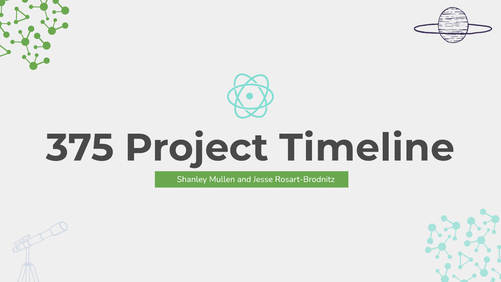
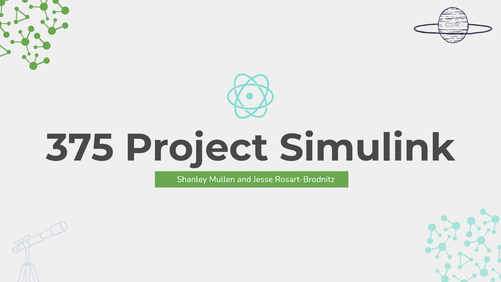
Timeline: Timeline -> Simulink (367, 148)
